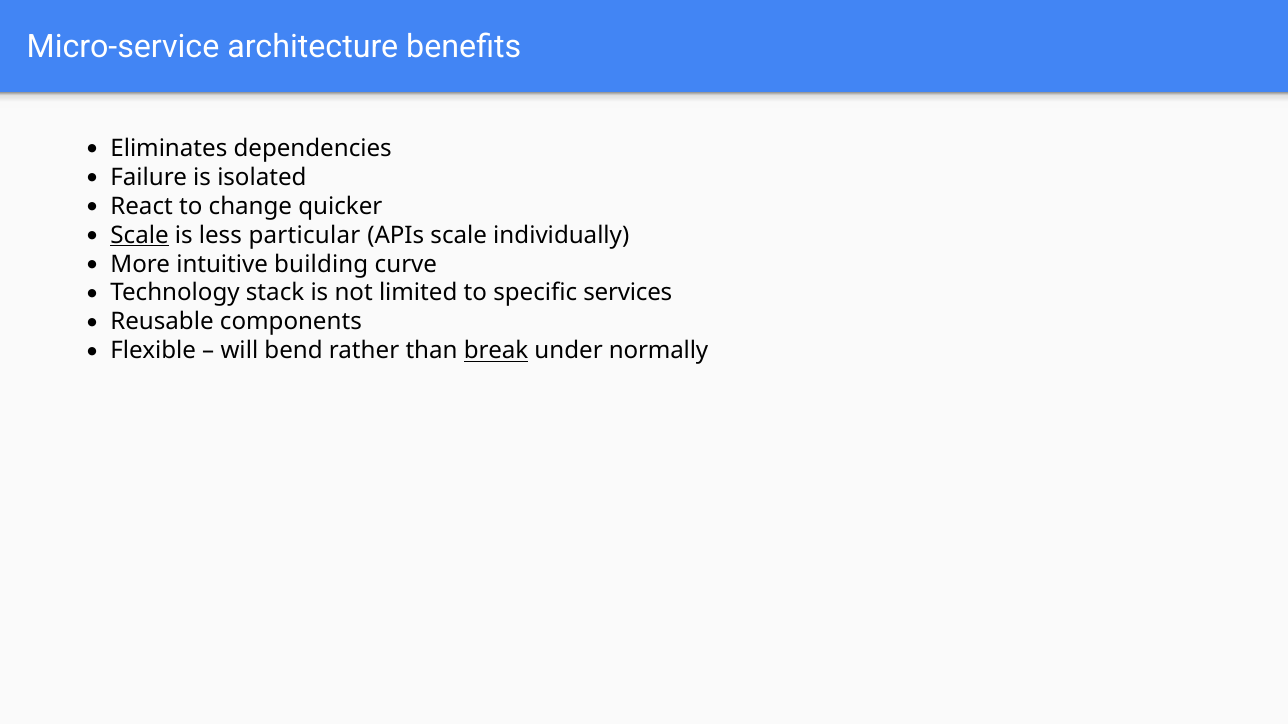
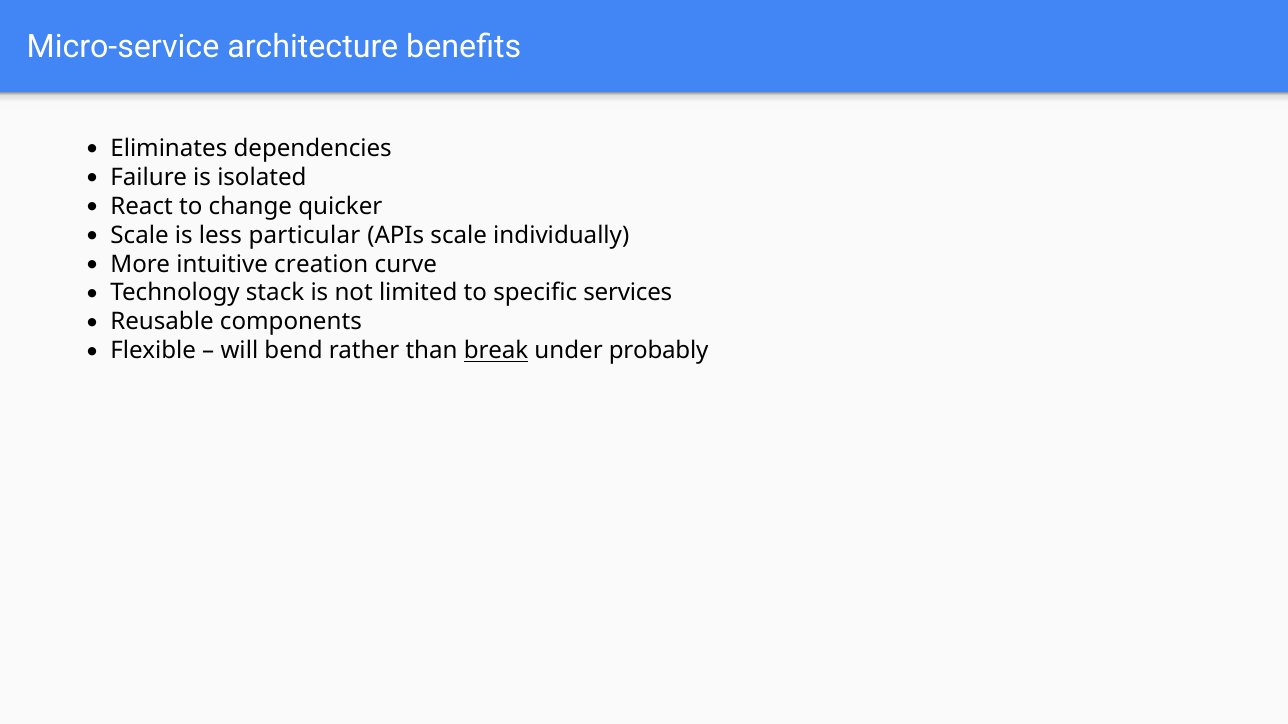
Scale underline: present -> none (140, 235)
building: building -> creation (321, 264)
normally: normally -> probably (659, 351)
